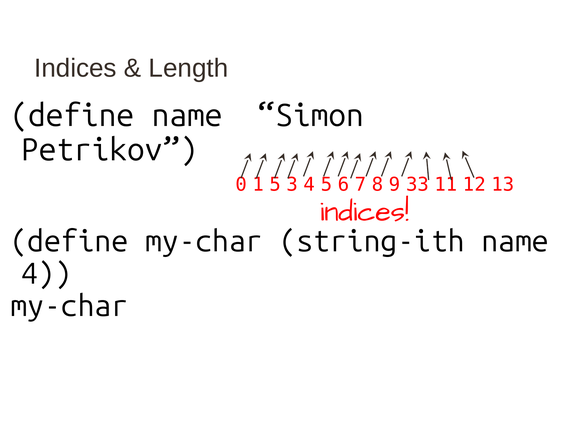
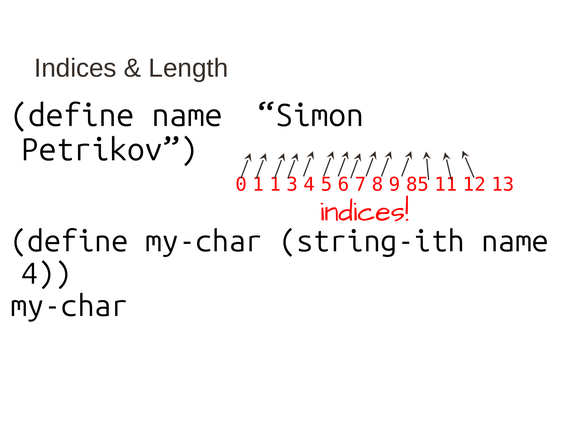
1 5: 5 -> 1 (275, 185)
33: 33 -> 85 (417, 185)
